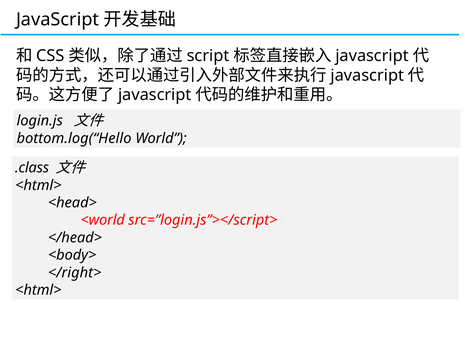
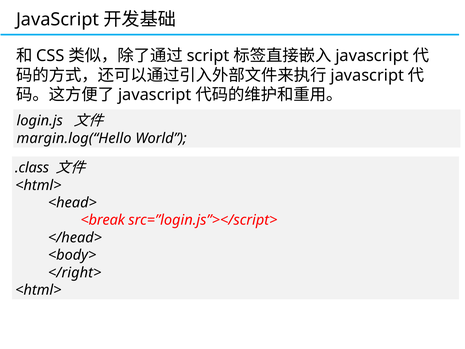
bottom.log(“Hello: bottom.log(“Hello -> margin.log(“Hello (74, 138)
<world: <world -> <break (103, 220)
